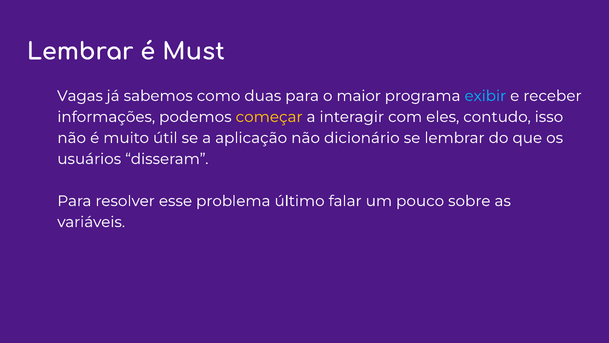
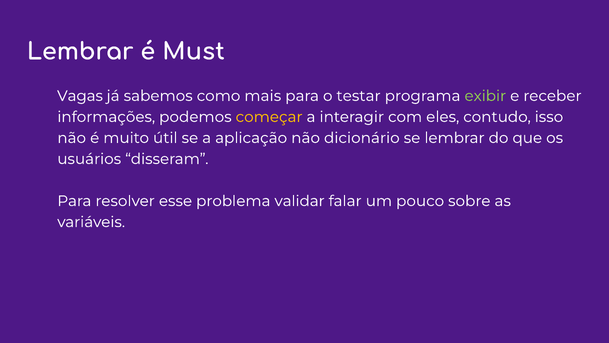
duas: duas -> mais (263, 96)
maior: maior -> testar (359, 96)
exibir colour: light blue -> light green (485, 96)
último: último -> validar (300, 201)
